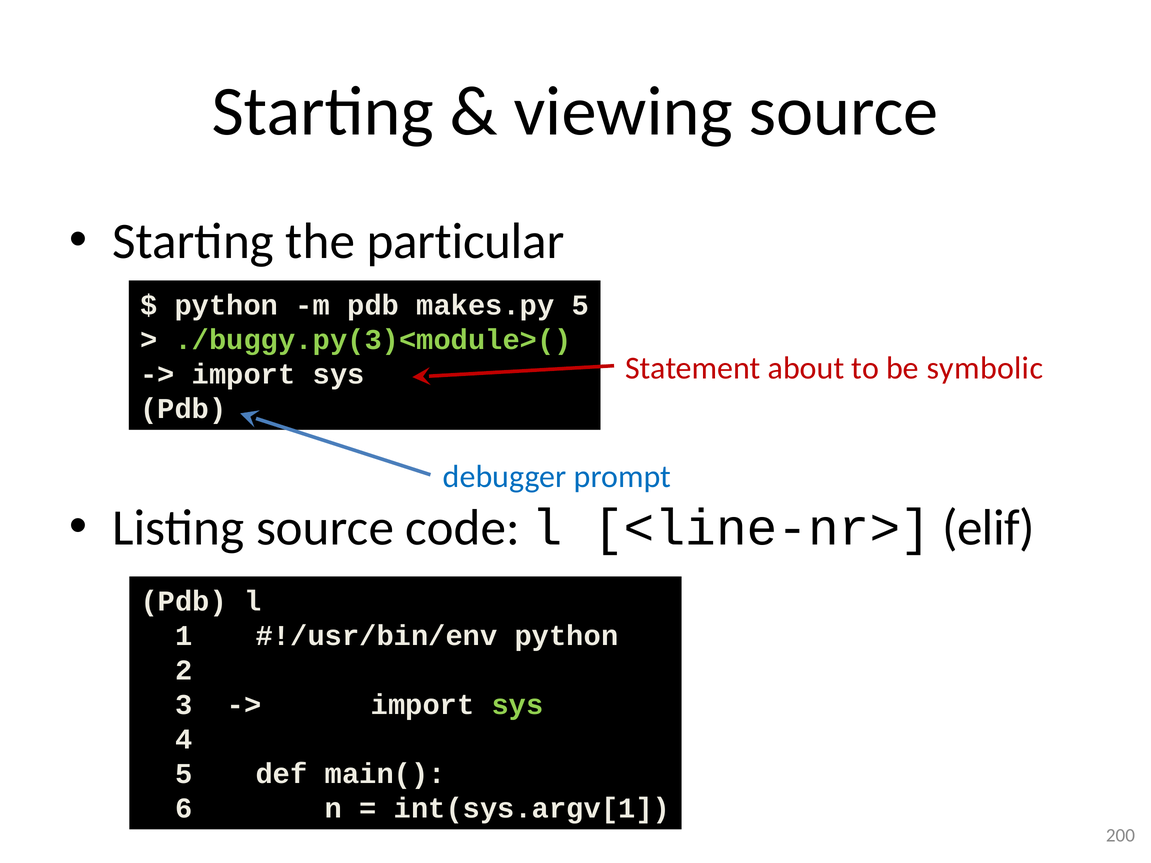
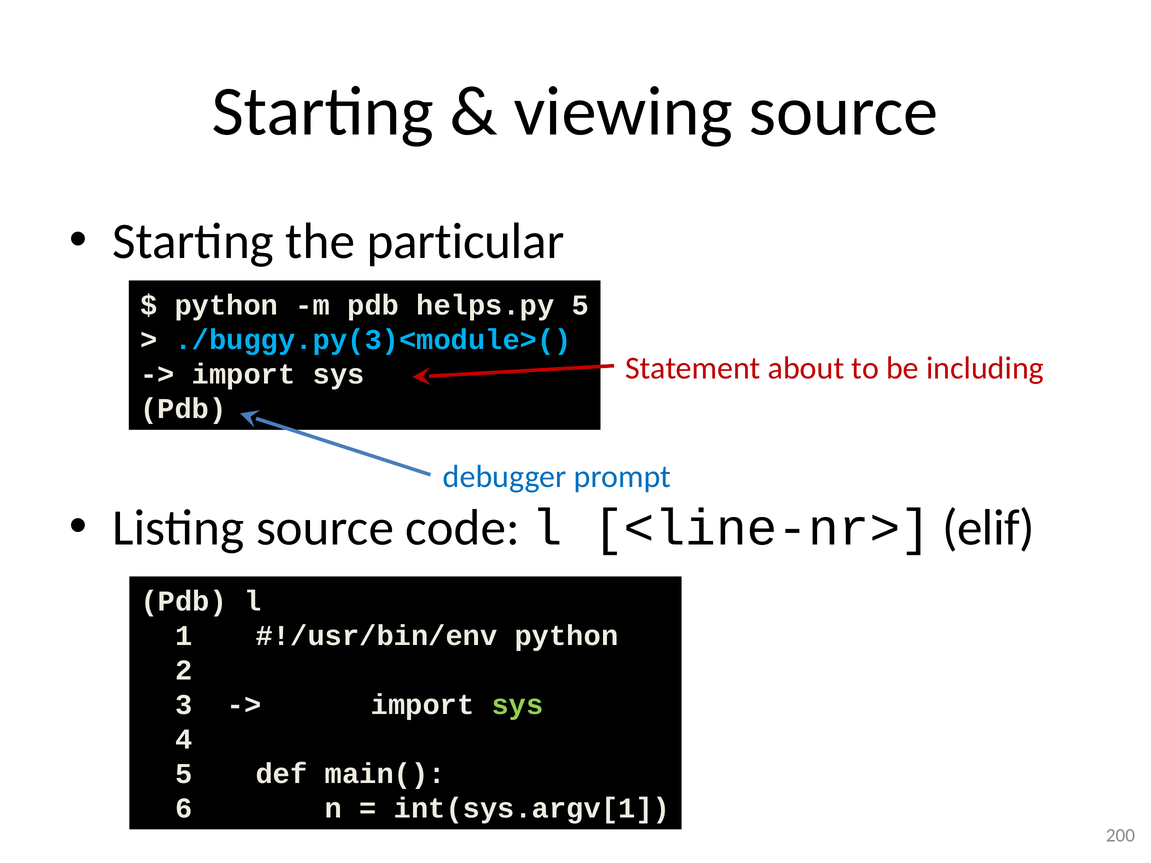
makes.py: makes.py -> helps.py (485, 305)
./buggy.py(3)<module>( colour: light green -> light blue (373, 340)
symbolic: symbolic -> including (985, 368)
